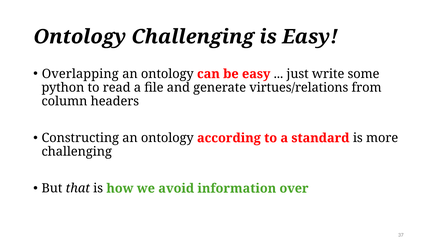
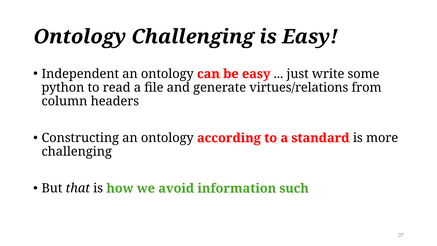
Overlapping: Overlapping -> Independent (80, 74)
over: over -> such (294, 188)
